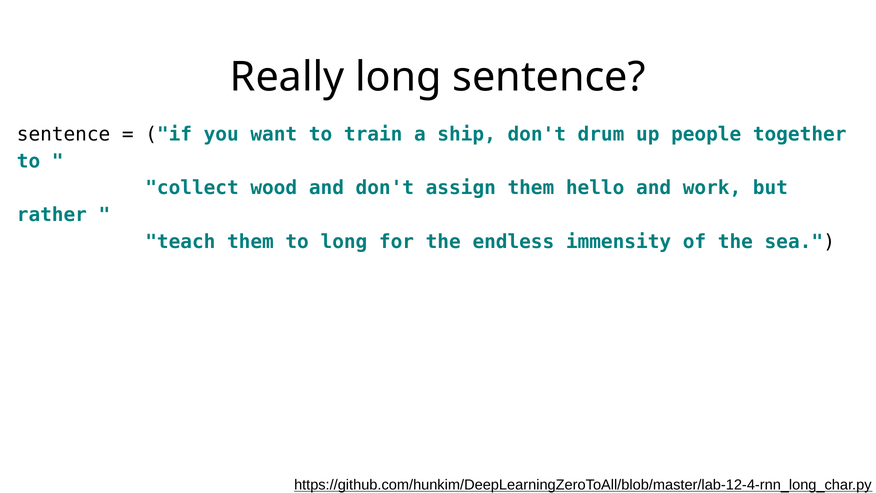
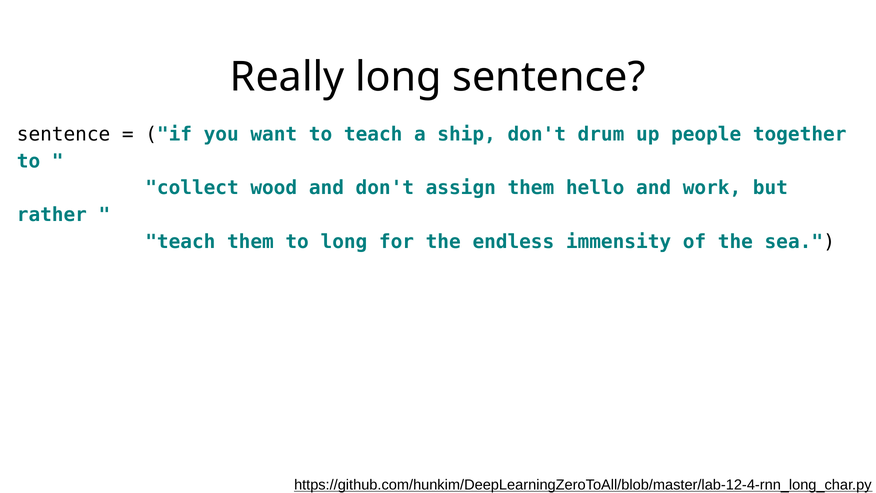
to train: train -> teach (373, 134)
